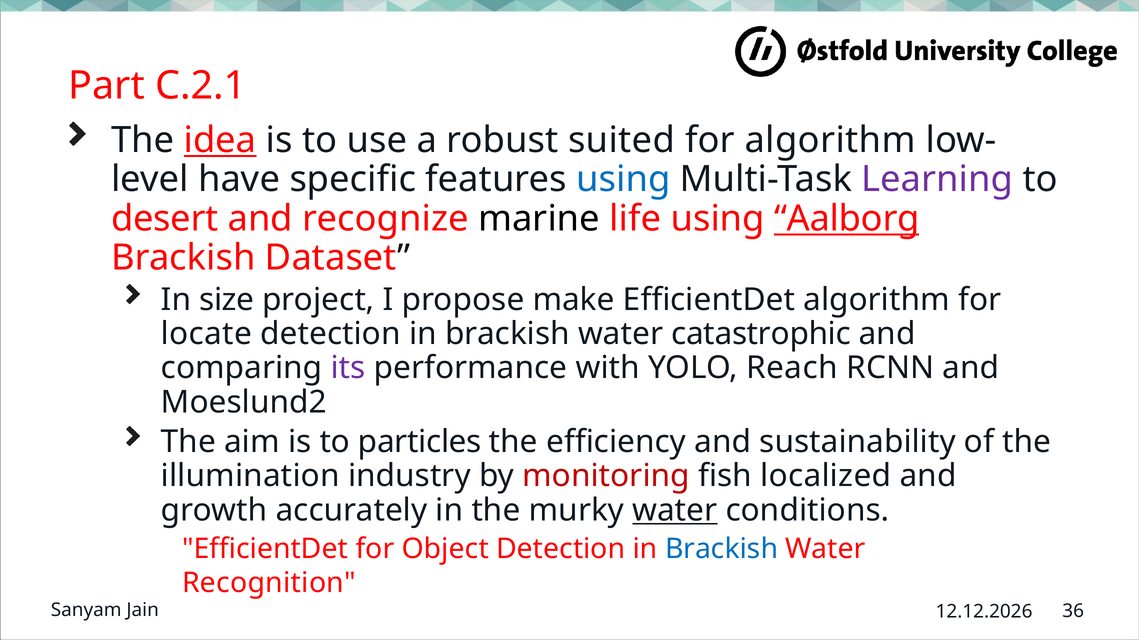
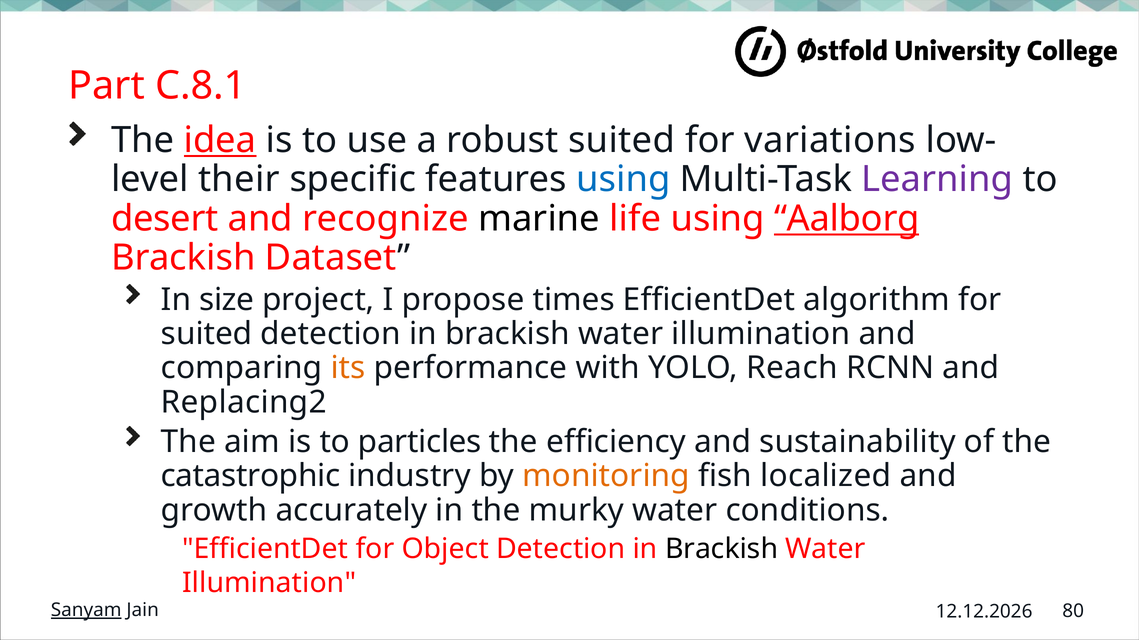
C.2.1: C.2.1 -> C.8.1 (201, 86)
for algorithm: algorithm -> variations (830, 140)
have: have -> their (239, 180)
make: make -> times (574, 300)
locate: locate -> suited (207, 334)
catastrophic: catastrophic -> illumination (761, 334)
its colour: purple -> orange (348, 368)
Moeslund2: Moeslund2 -> Replacing2 (244, 403)
illumination: illumination -> catastrophic (250, 477)
monitoring colour: red -> orange (606, 477)
water underline: present -> none (675, 511)
Brackish colour: blue -> black (722, 549)
Recognition: Recognition -> Illumination (269, 584)
Sanyam underline: none -> present (86, 611)
36: 36 -> 80 (1073, 612)
